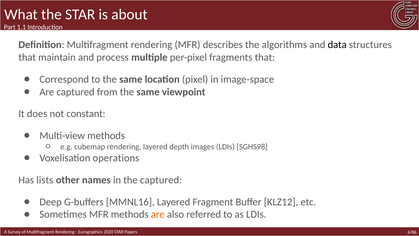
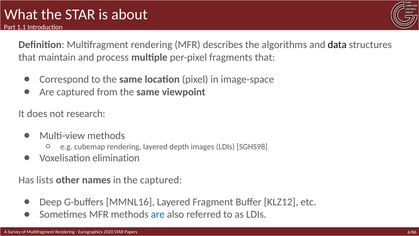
constant: constant -> research (86, 114)
operations: operations -> elimination (116, 158)
are colour: orange -> blue (158, 214)
